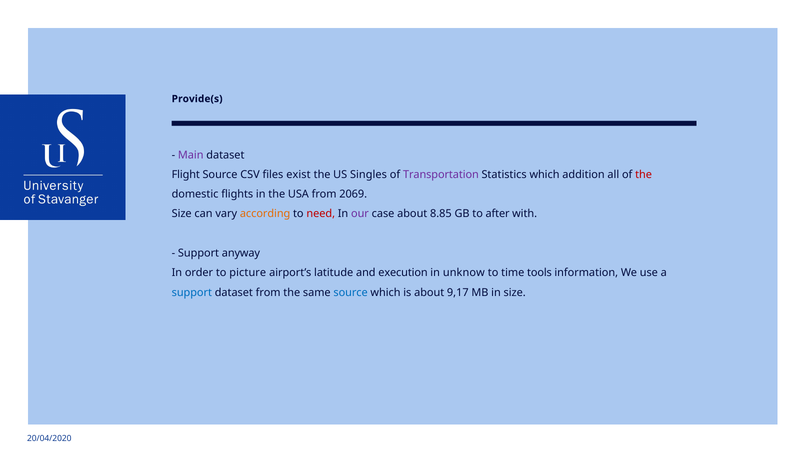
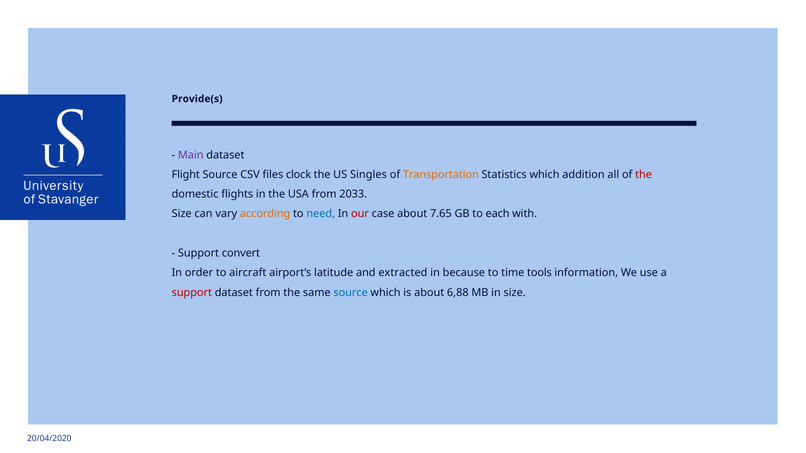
exist: exist -> clock (299, 175)
Transportation colour: purple -> orange (441, 175)
2069: 2069 -> 2033 (353, 194)
need colour: red -> blue (321, 214)
our colour: purple -> red (360, 214)
8.85: 8.85 -> 7.65 (441, 214)
after: after -> each (498, 214)
anyway: anyway -> convert (241, 253)
picture: picture -> aircraft (248, 273)
execution: execution -> extracted (403, 273)
unknow: unknow -> because (464, 273)
support colour: blue -> red (192, 293)
9,17: 9,17 -> 6,88 (458, 293)
